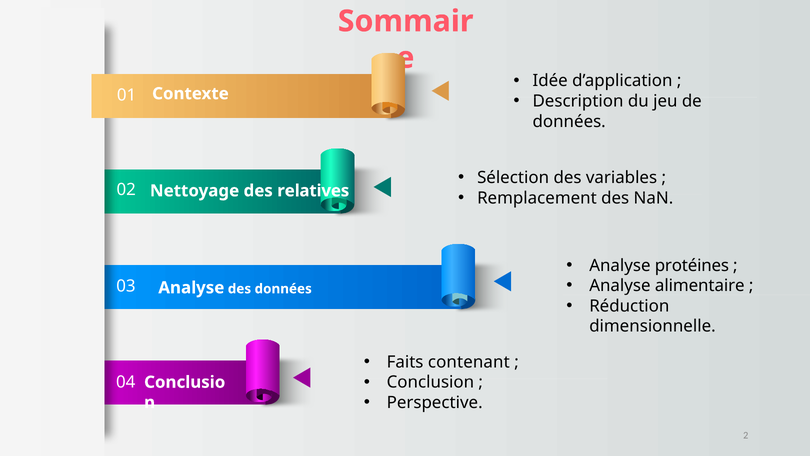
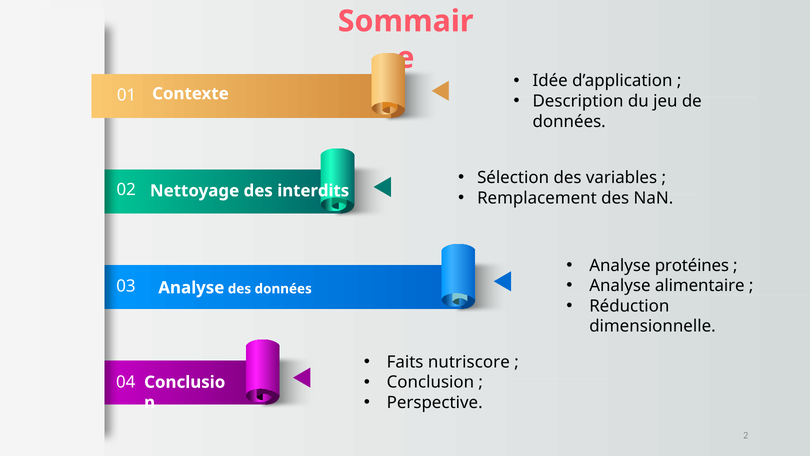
relatives: relatives -> interdits (313, 191)
contenant: contenant -> nutriscore (469, 362)
